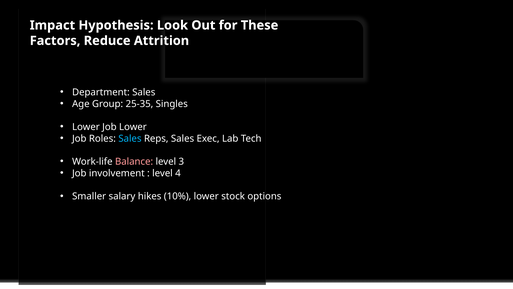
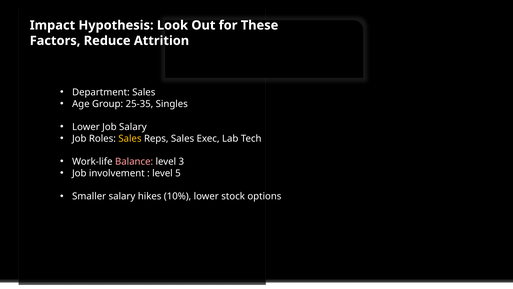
Job Lower: Lower -> Salary (133, 127)
Sales colour: light blue -> yellow (130, 138)
4: 4 -> 5 (178, 173)
